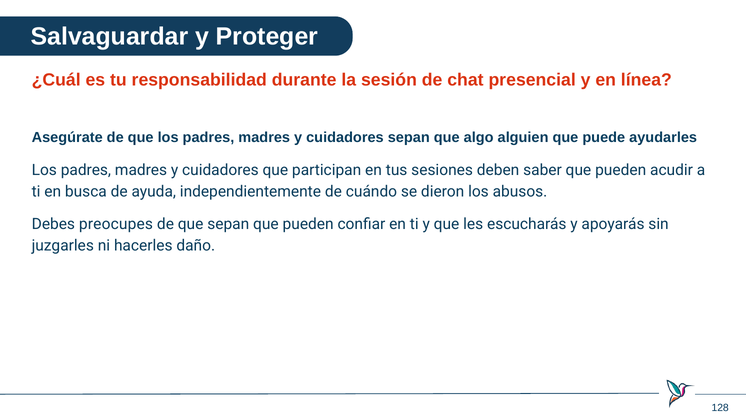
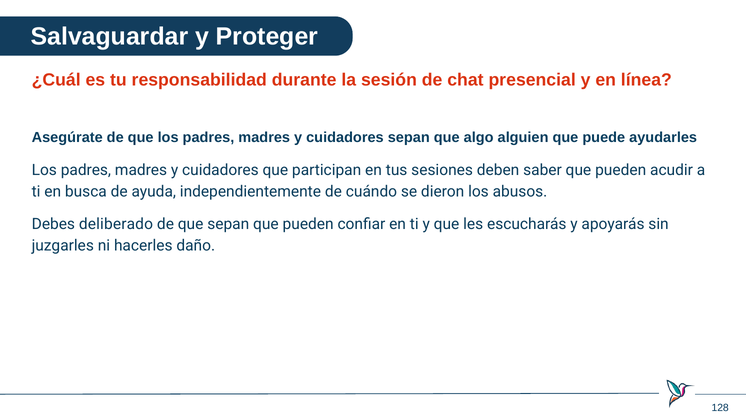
preocupes: preocupes -> deliberado (116, 224)
